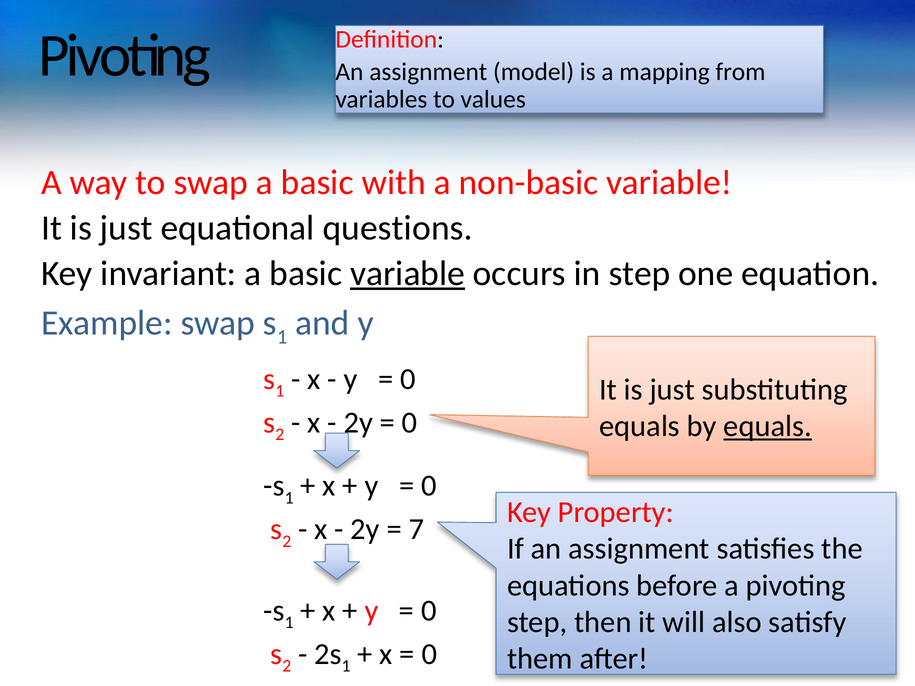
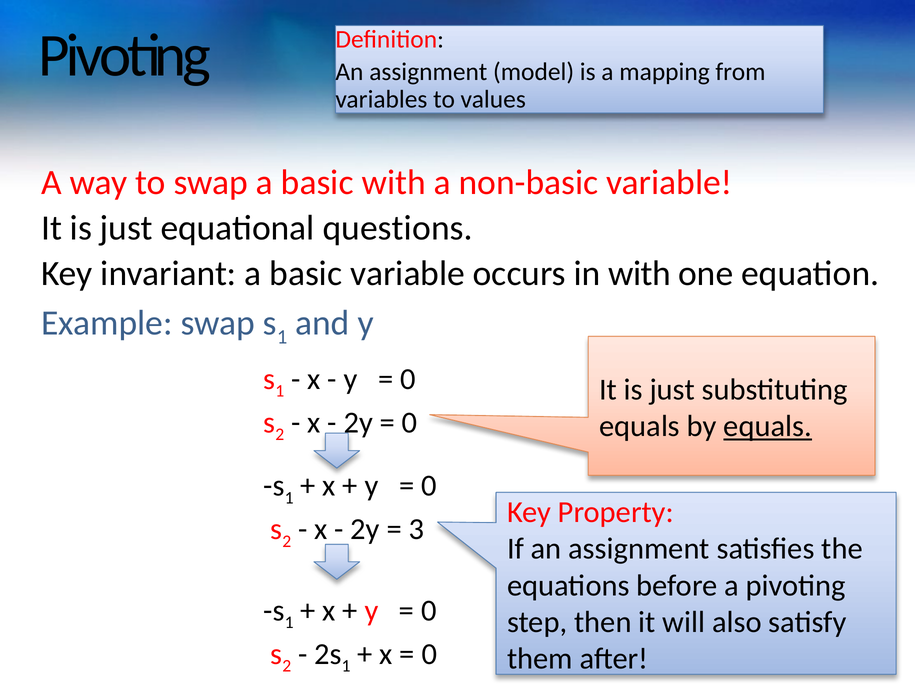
variable underline: present -> none (408, 274)
in step: step -> with (640, 274)
7: 7 -> 3 (416, 530)
